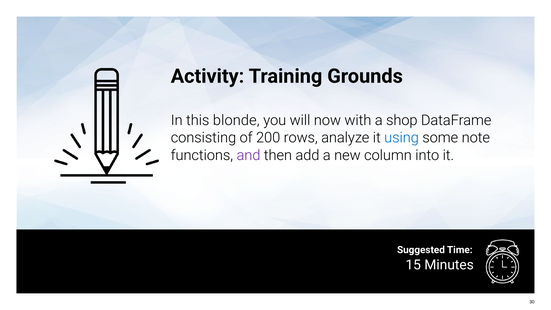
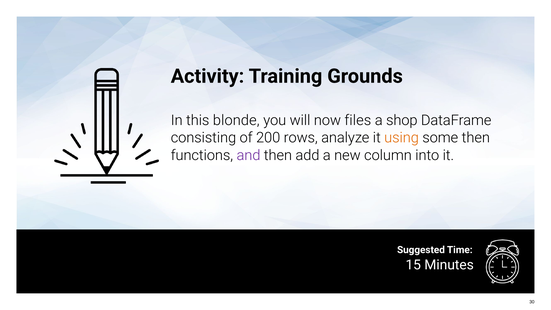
with: with -> files (358, 120)
using colour: blue -> orange (402, 138)
some note: note -> then (476, 138)
